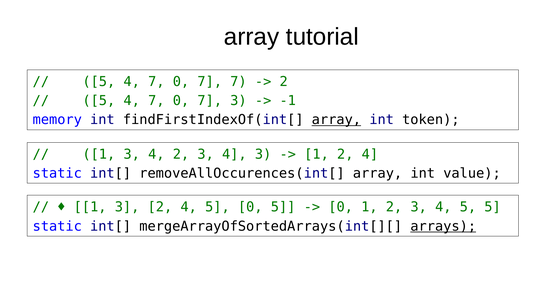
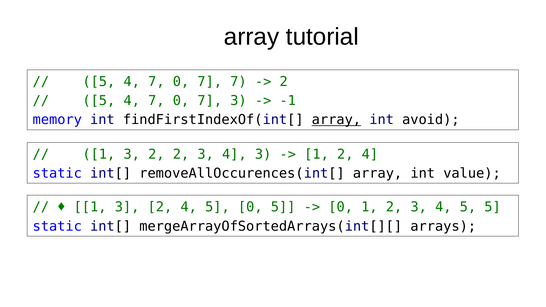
token: token -> avoid (431, 120)
4: 4 -> 2 (156, 154)
arrays underline: present -> none (443, 226)
